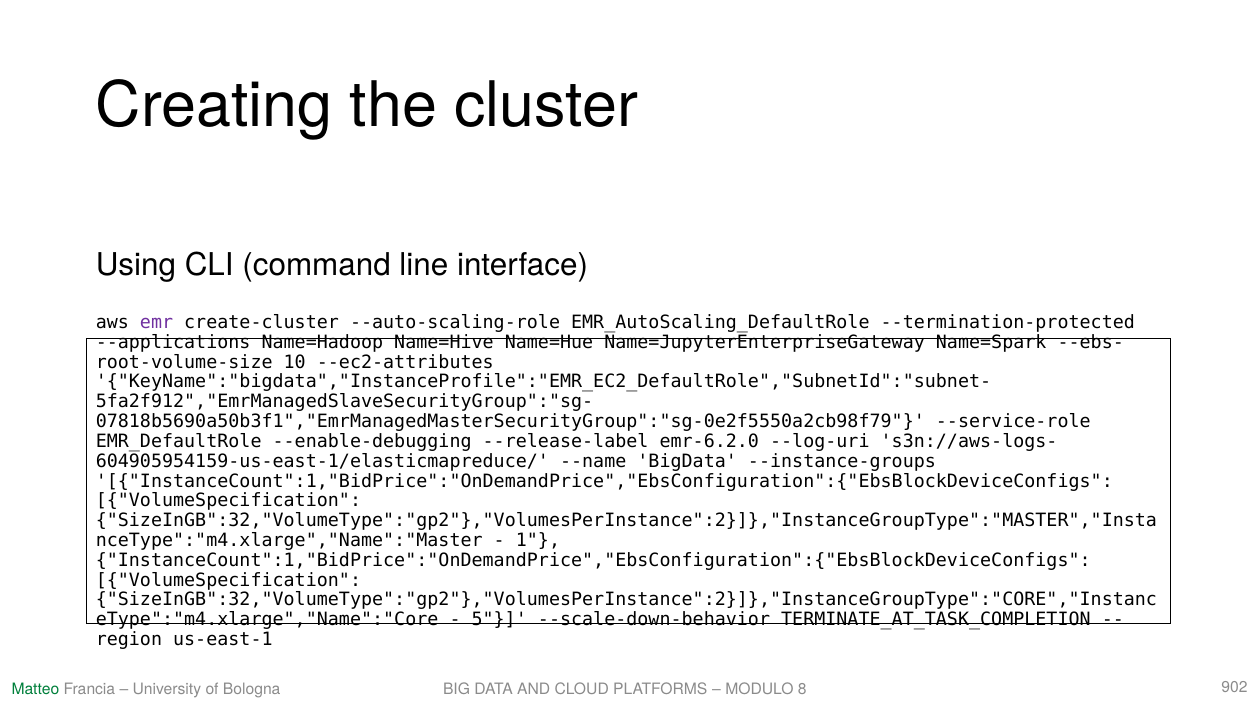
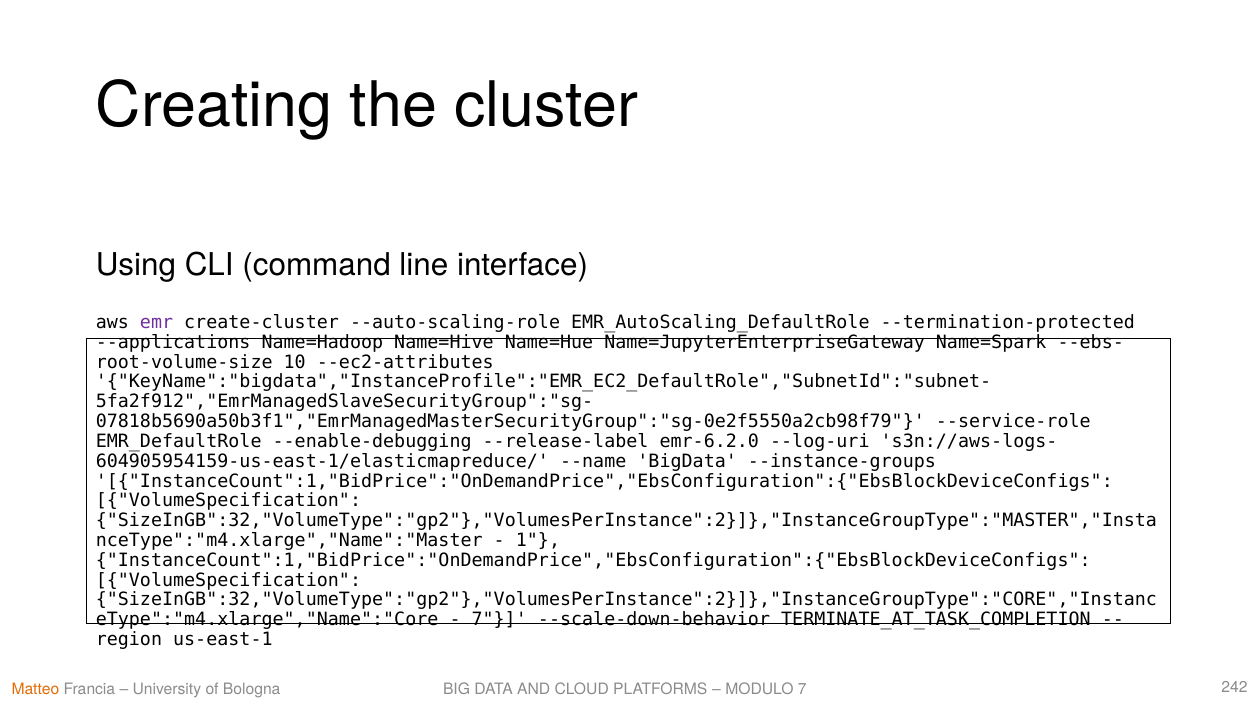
5: 5 -> 7 (499, 620)
Matteo colour: green -> orange (35, 689)
8: 8 -> 7 (802, 689)
902: 902 -> 242 (1235, 688)
